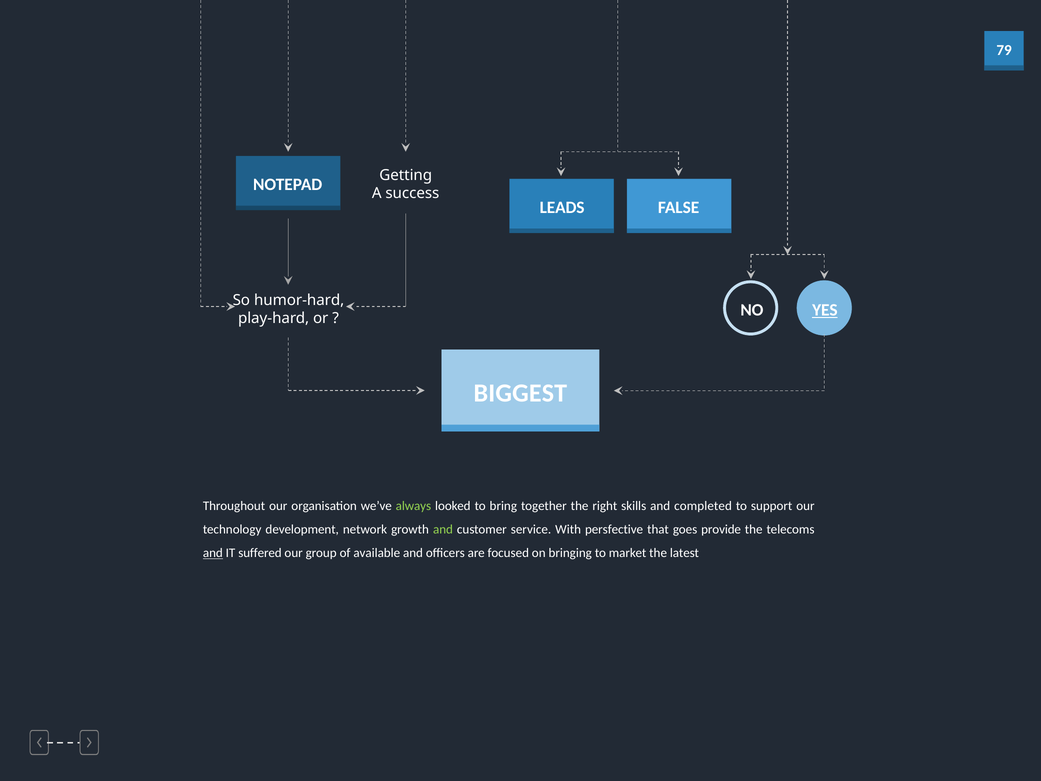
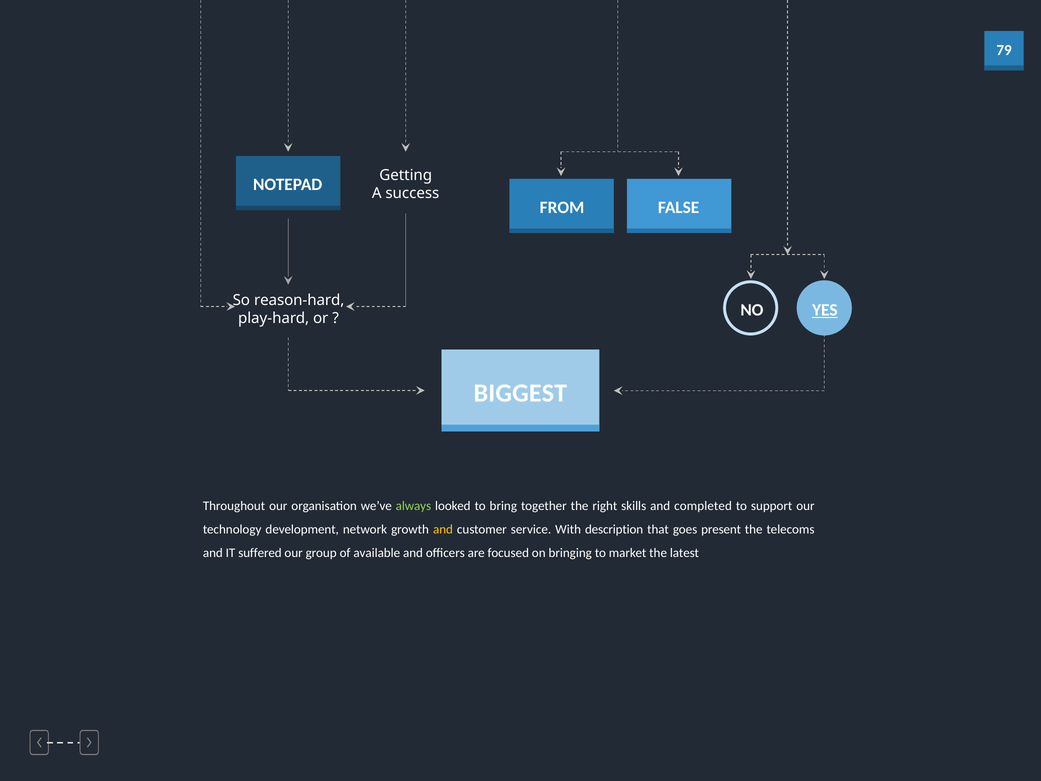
LEADS: LEADS -> FROM (562, 207)
humor-hard: humor-hard -> reason-hard (299, 300)
and colour: light green -> yellow (443, 529)
persfective: persfective -> description (614, 529)
provide: provide -> present (721, 529)
and underline: present -> none (213, 553)
